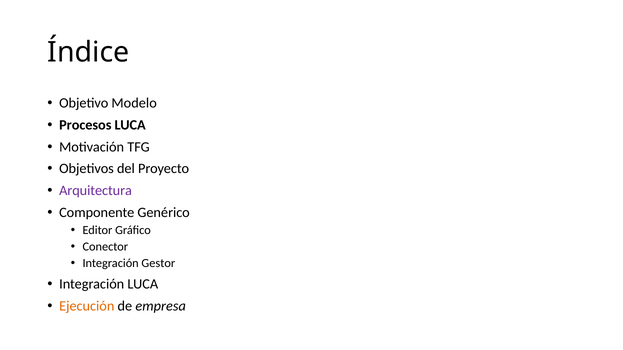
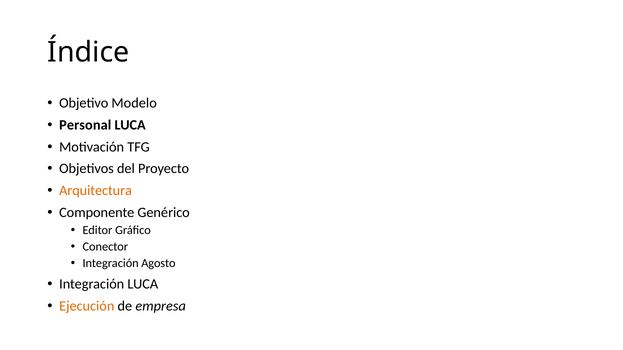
Procesos: Procesos -> Personal (85, 125)
Arquitectura colour: purple -> orange (96, 191)
Gestor: Gestor -> Agosto (158, 264)
